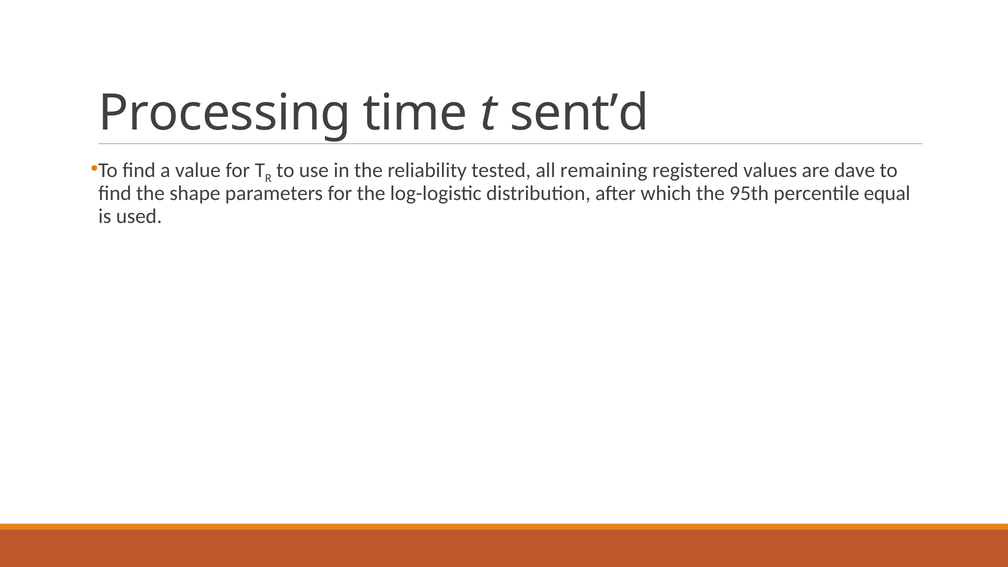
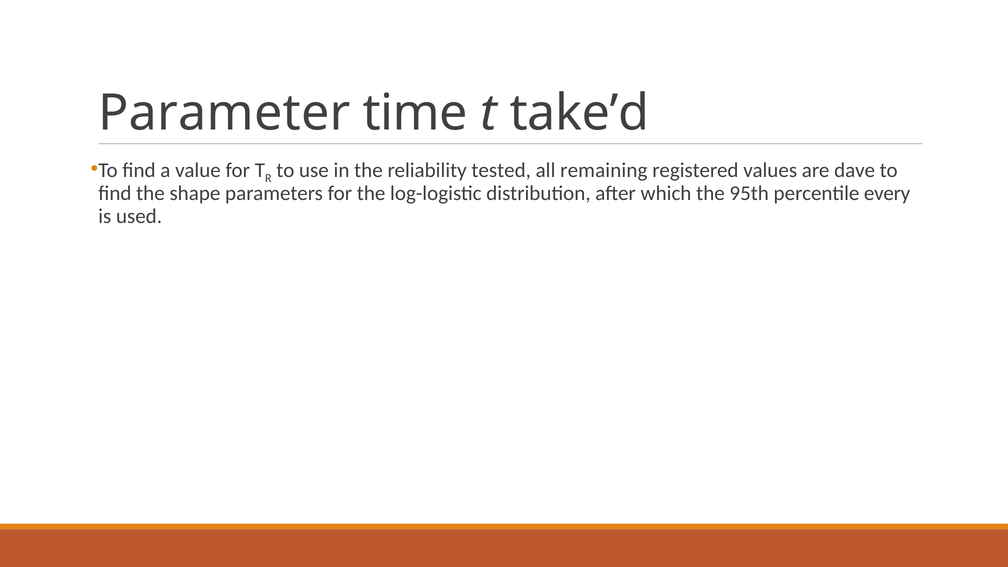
Processing: Processing -> Parameter (224, 113)
sent’d: sent’d -> take’d (579, 113)
equal: equal -> every (887, 193)
